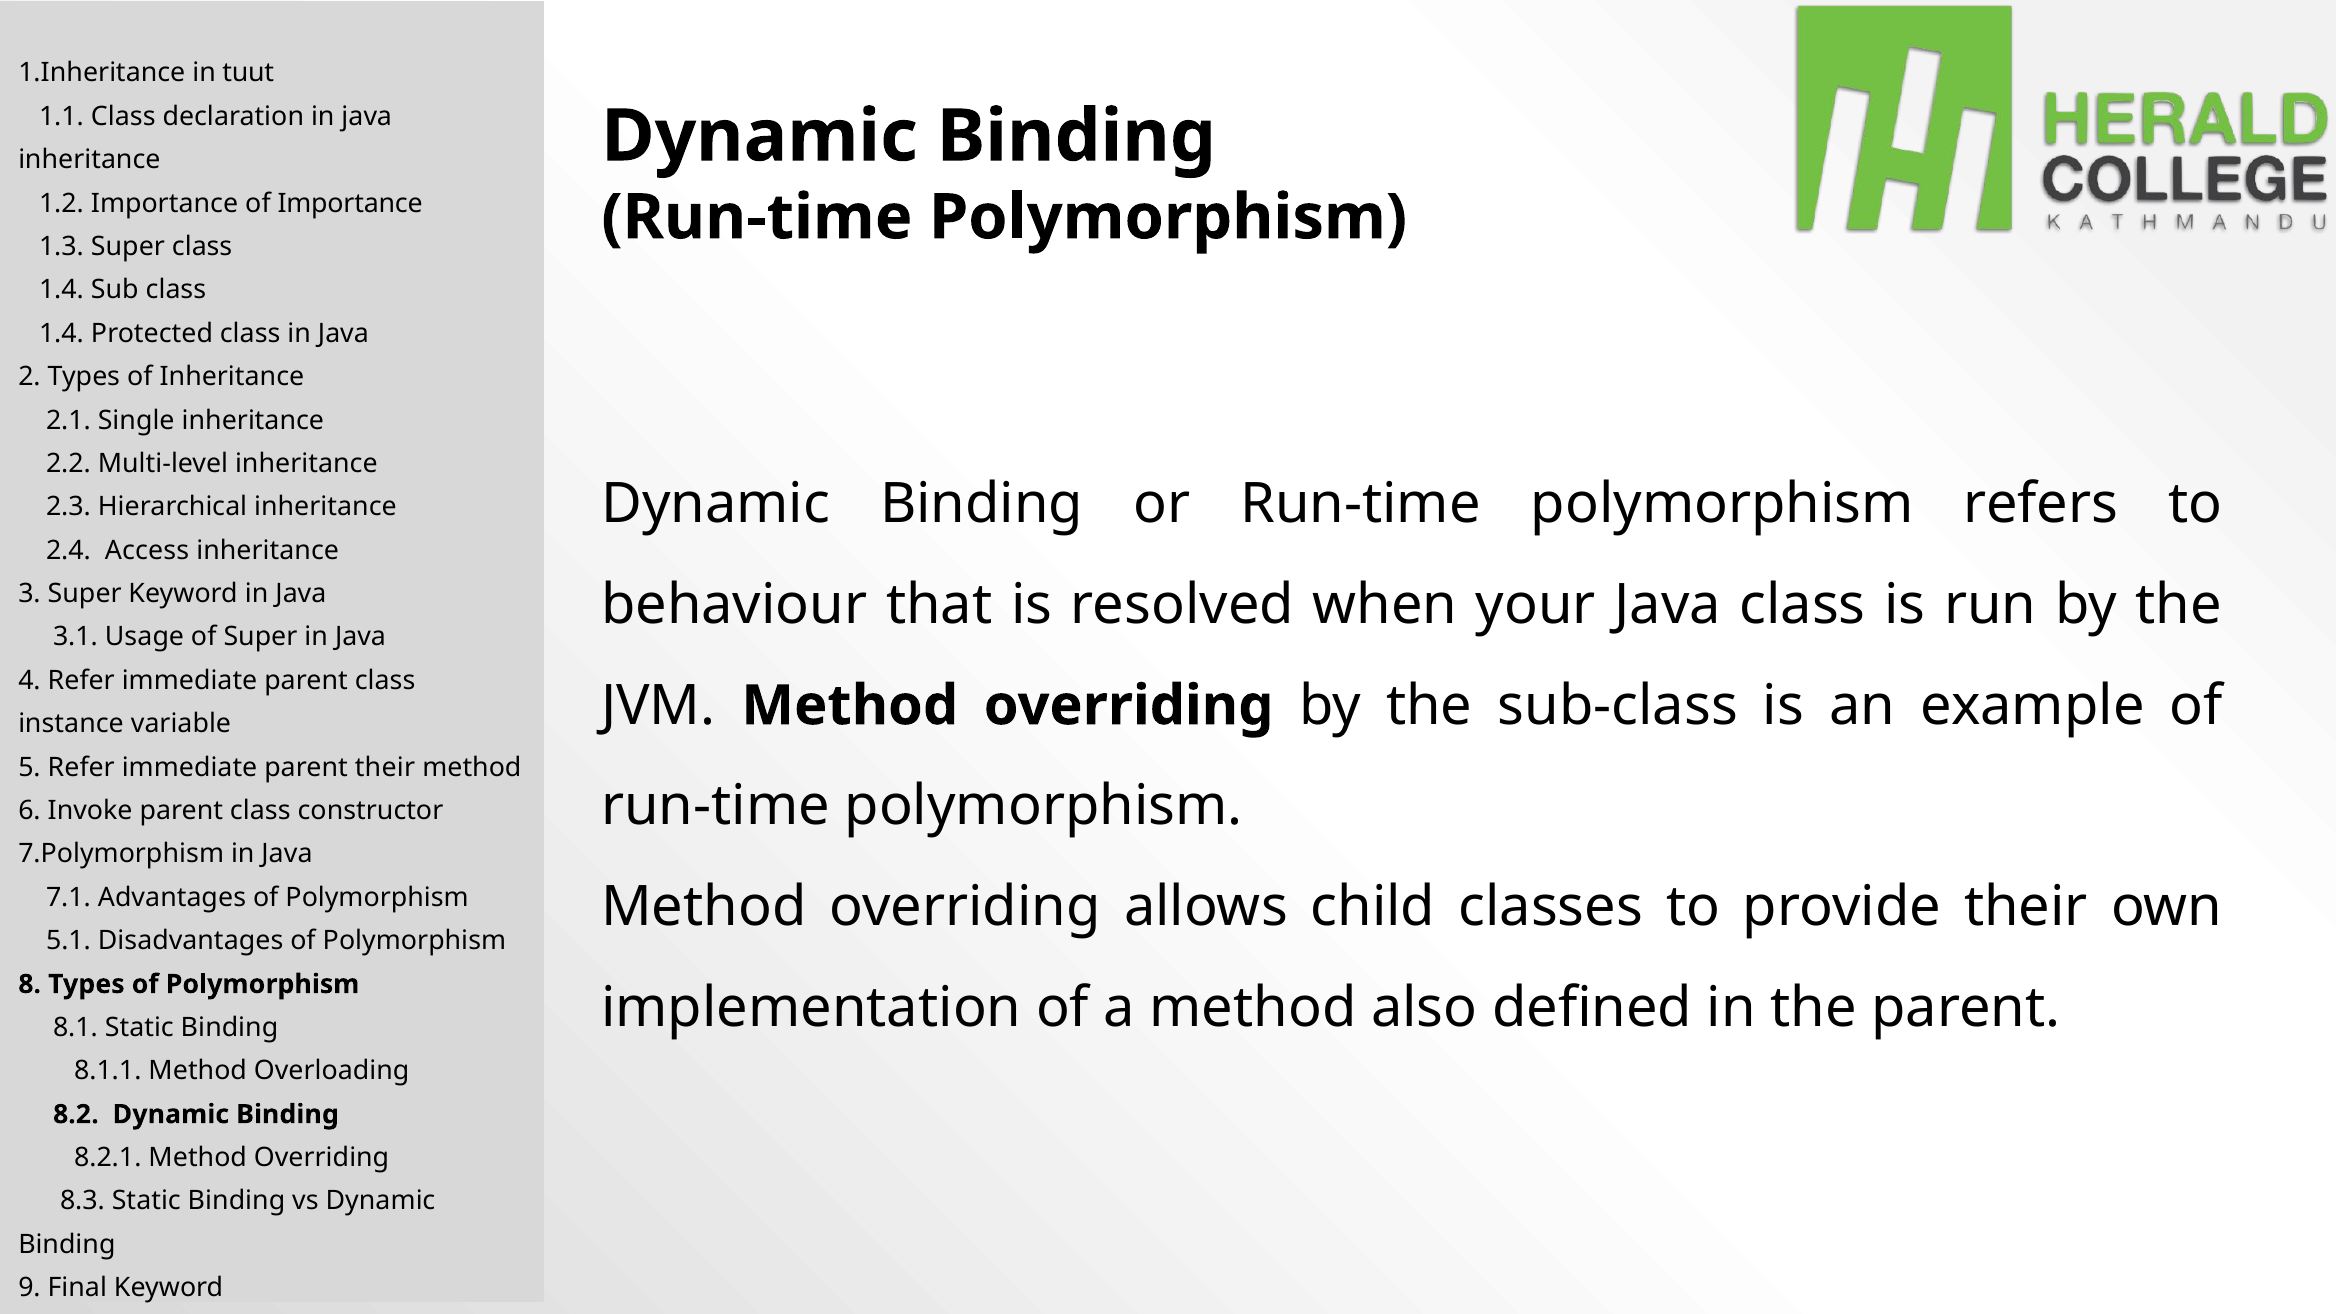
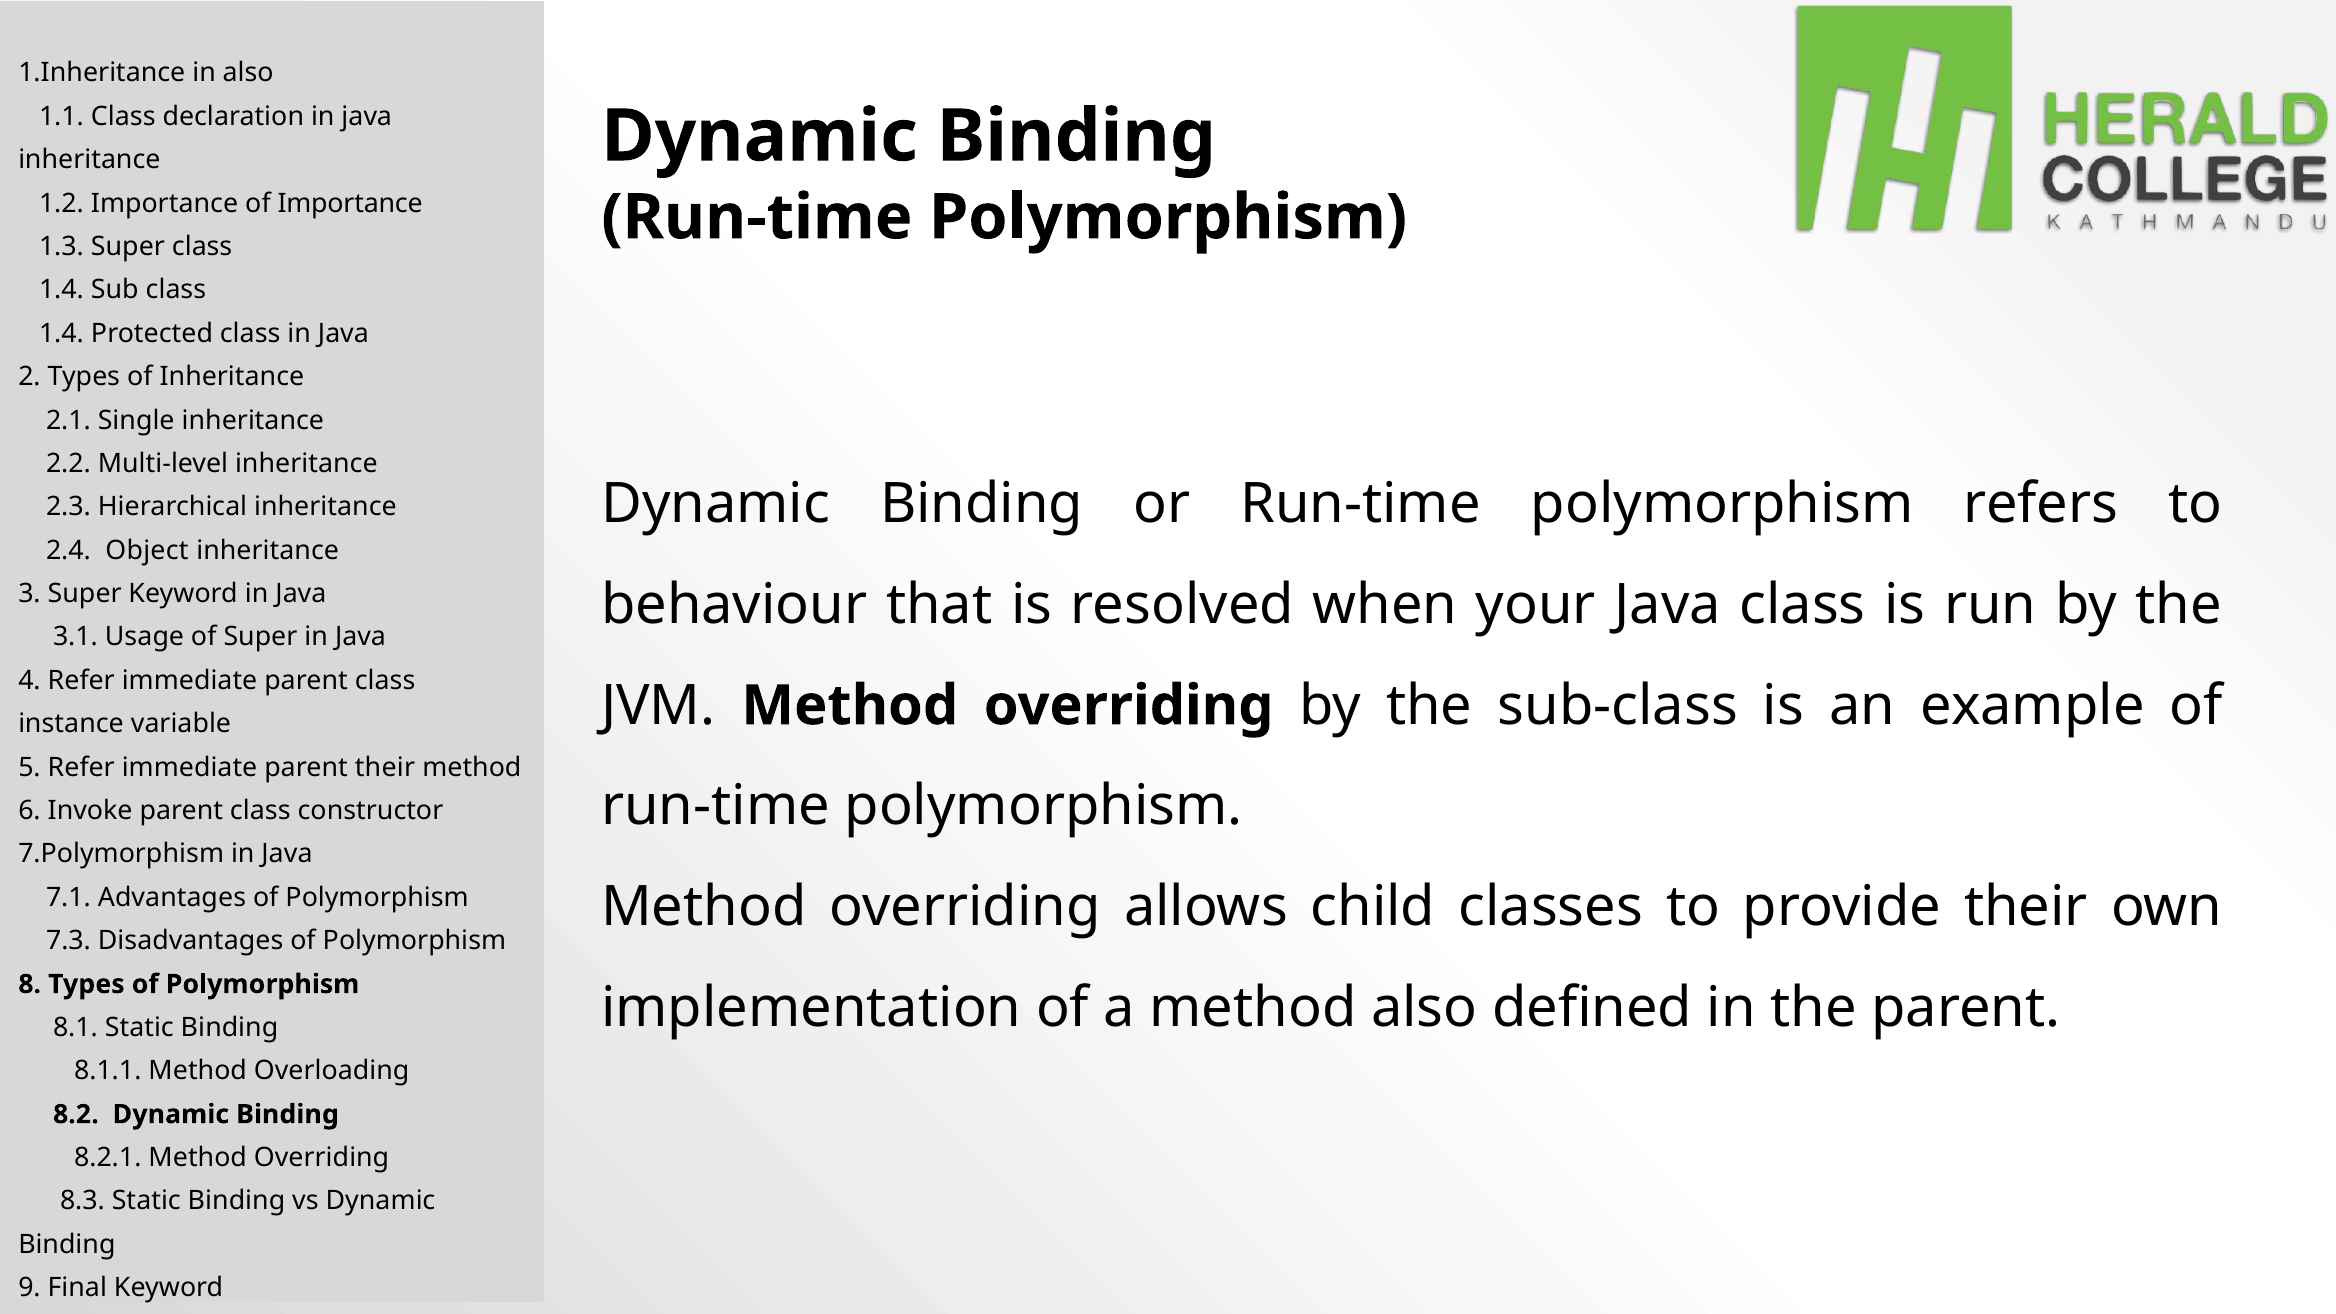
in tuut: tuut -> also (248, 73)
Access: Access -> Object (147, 550)
5.1: 5.1 -> 7.3 (68, 941)
